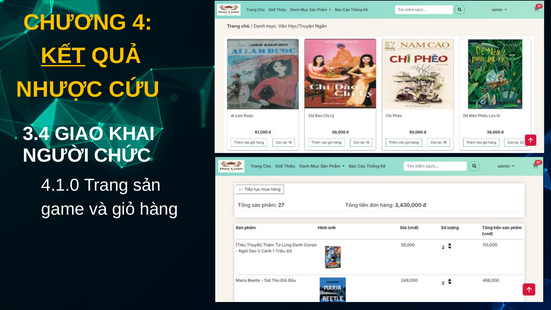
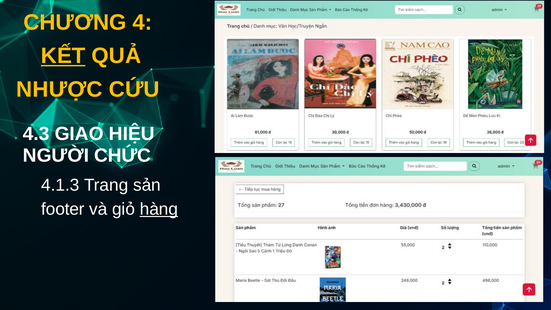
3.4: 3.4 -> 4.3 (36, 134)
KHAI: KHAI -> HIỆU (132, 134)
4.1.0: 4.1.0 -> 4.1.3 (60, 185)
game: game -> footer (63, 209)
hàng underline: none -> present (159, 209)
